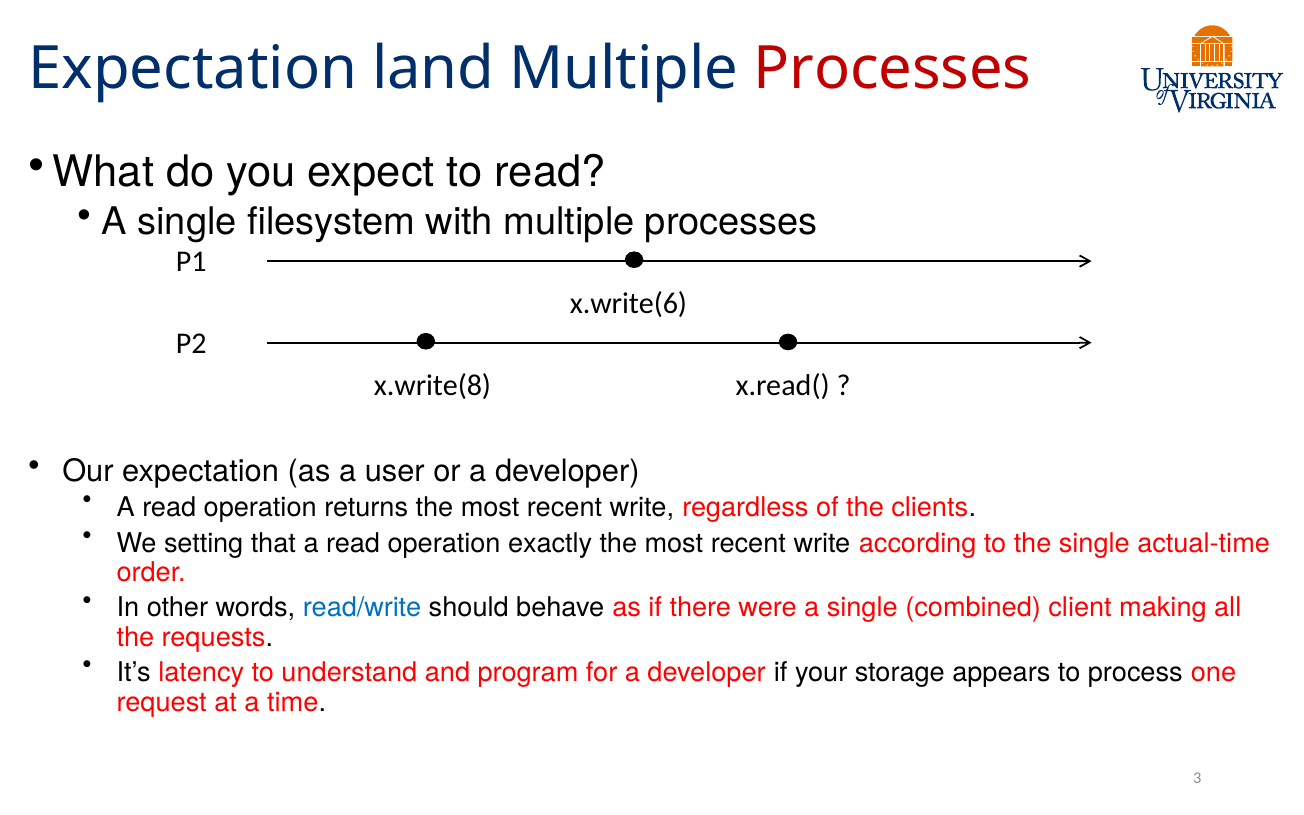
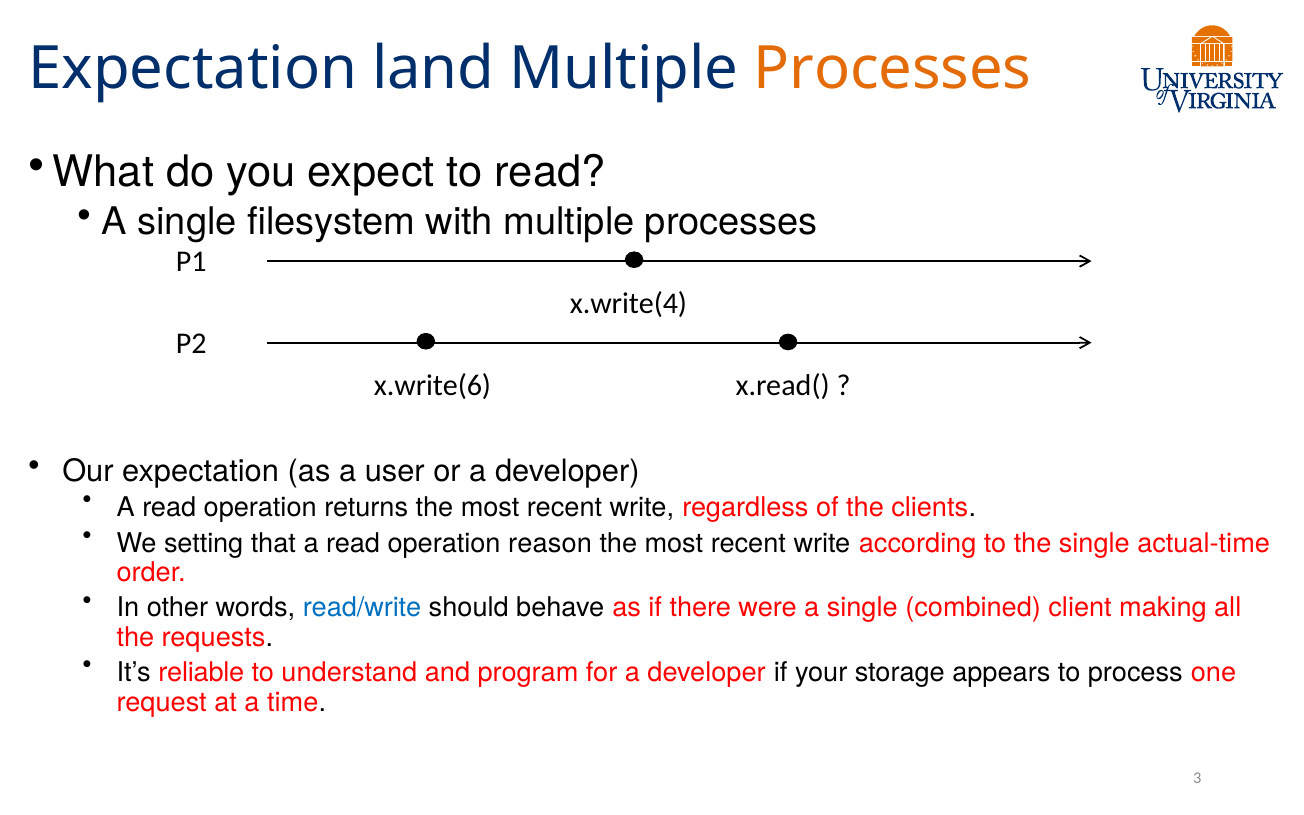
Processes colour: red -> orange (893, 69)
x.write(6: x.write(6 -> x.write(4 (628, 304)
x.write(8: x.write(8 -> x.write(6 (433, 386)
exactly: exactly -> reason (550, 543)
latency: latency -> reliable (201, 673)
